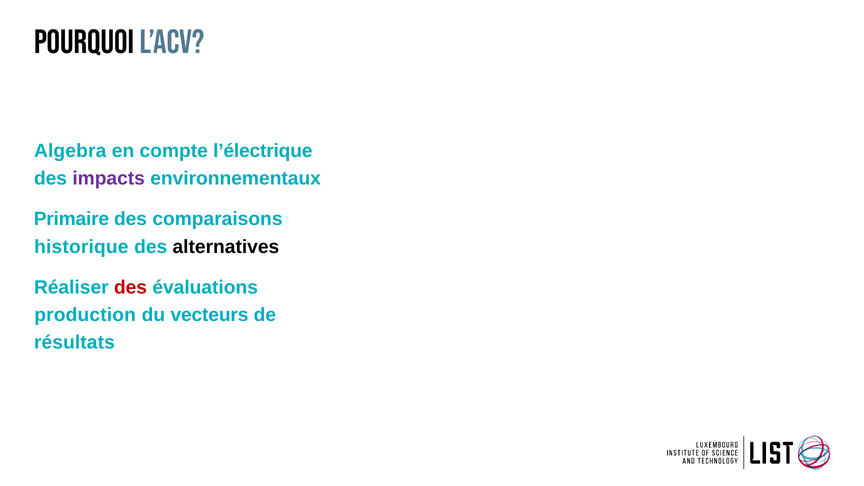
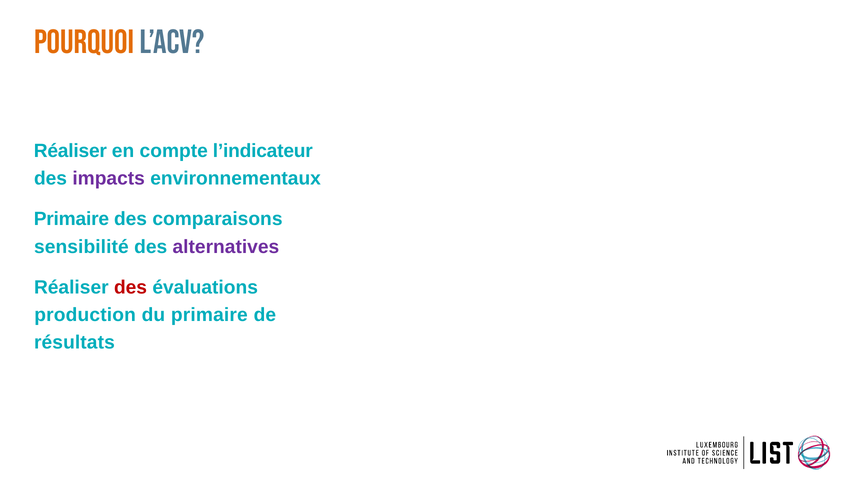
Pourquoi colour: black -> orange (84, 42)
Algebra: Algebra -> Réaliser (70, 151)
l’électrique: l’électrique -> l’indicateur (263, 151)
historique: historique -> sensibilité (81, 247)
alternatives colour: black -> purple (226, 247)
du vecteurs: vecteurs -> primaire (209, 315)
